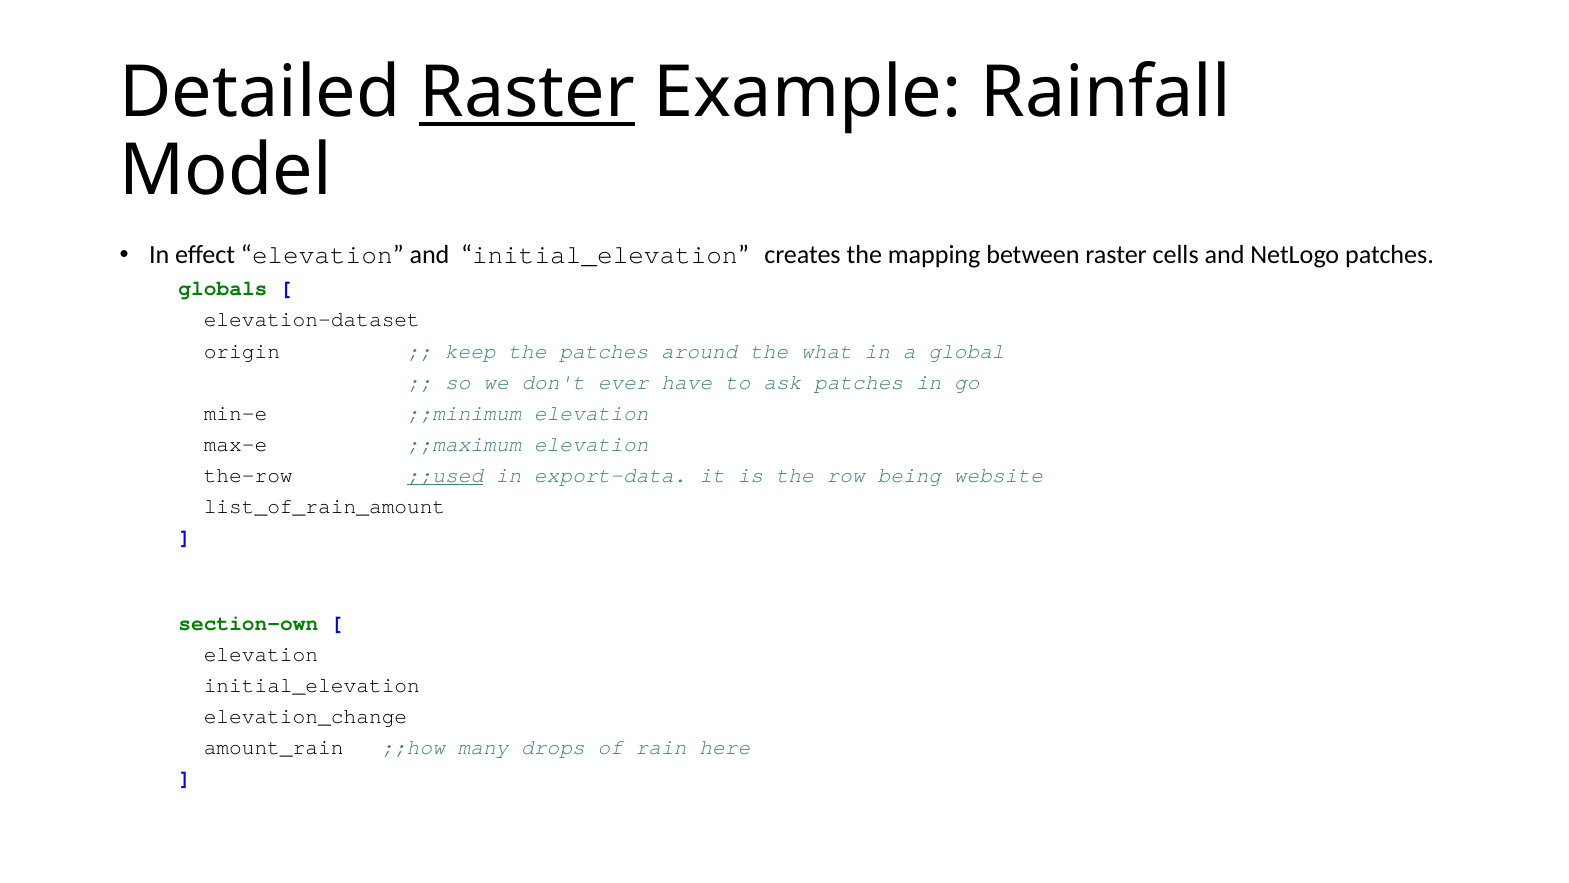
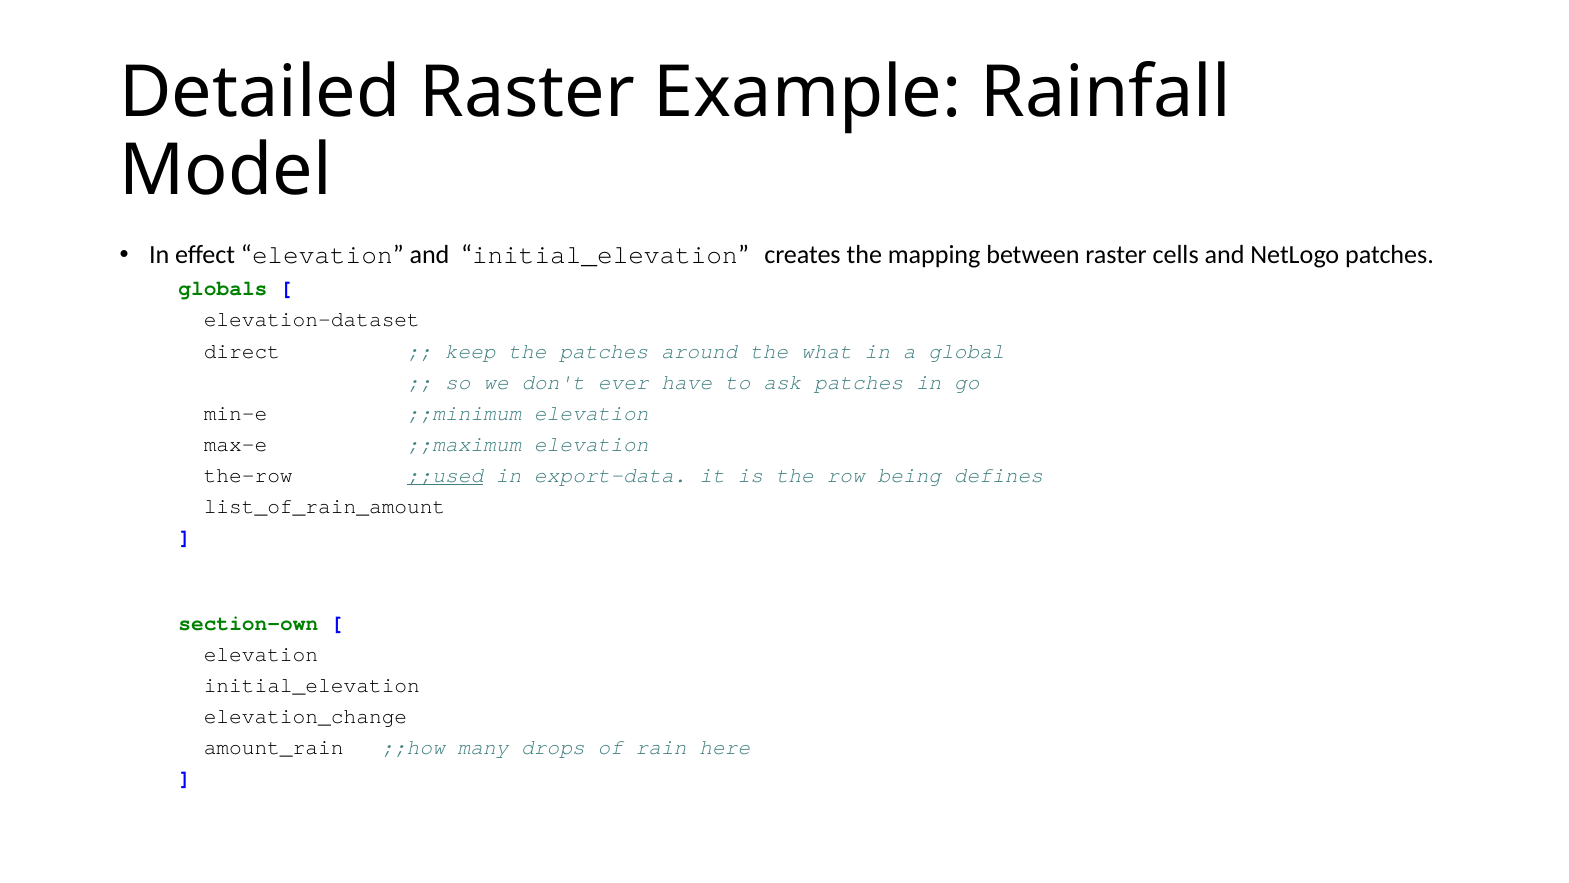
Raster underline: present -> none (527, 93)
origin: origin -> direct (242, 351)
website: website -> defines (999, 475)
